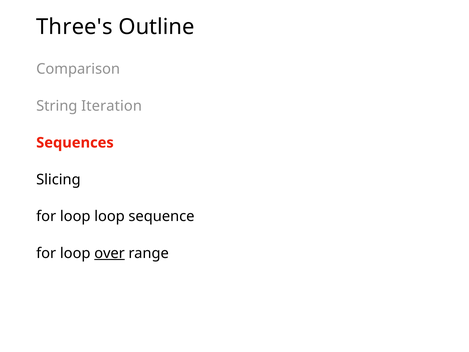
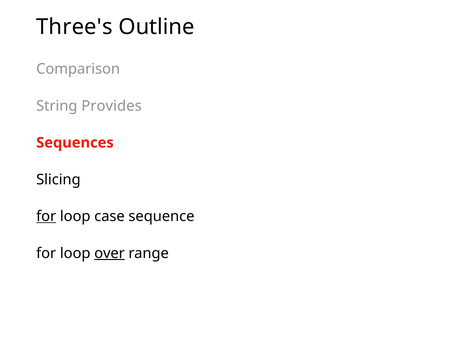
Iteration: Iteration -> Provides (112, 106)
for underline: none -> present (46, 216)
loop loop: loop -> case (110, 216)
